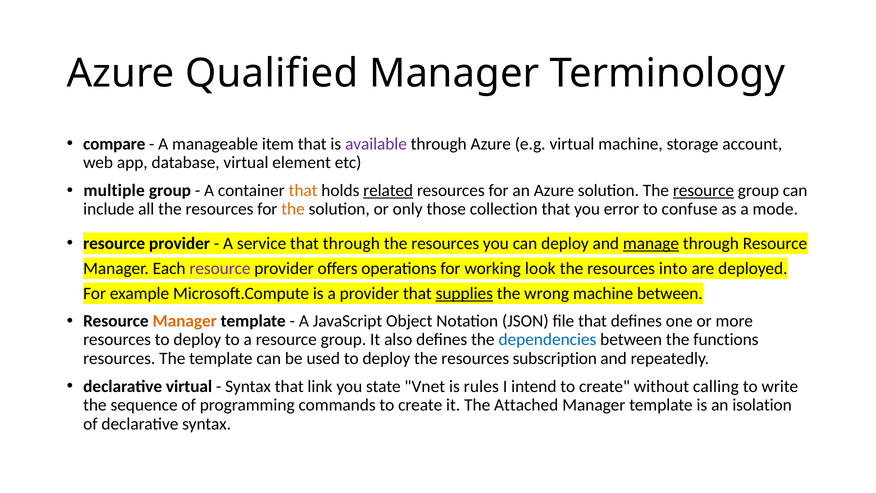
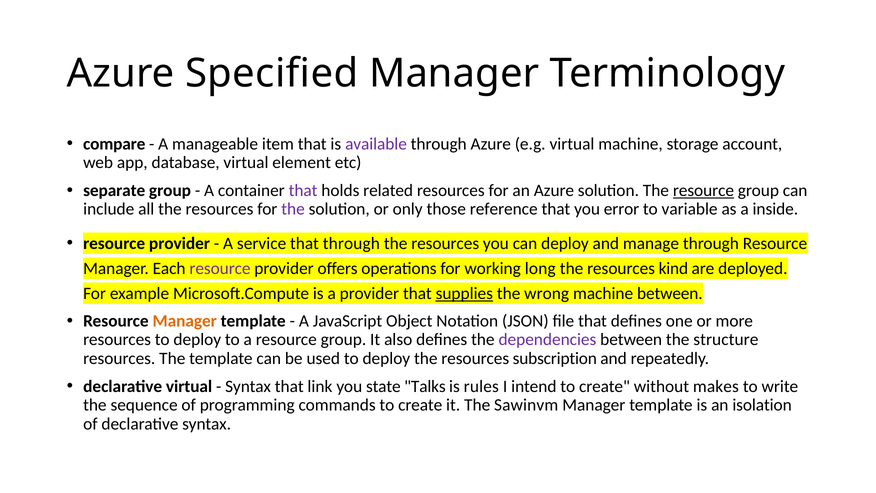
Qualified: Qualified -> Specified (272, 74)
multiple: multiple -> separate (114, 190)
that colour: orange -> purple (303, 190)
related underline: present -> none (388, 190)
the colour: orange -> purple (293, 209)
collection: collection -> reference (504, 209)
confuse: confuse -> variable (690, 209)
mode: mode -> inside (775, 209)
manage underline: present -> none (651, 243)
look: look -> long (540, 268)
into: into -> kind (673, 268)
dependencies colour: blue -> purple (547, 340)
functions: functions -> structure (726, 340)
Vnet: Vnet -> Talks (425, 386)
calling: calling -> makes (716, 386)
Attached: Attached -> Sawinvm (526, 405)
